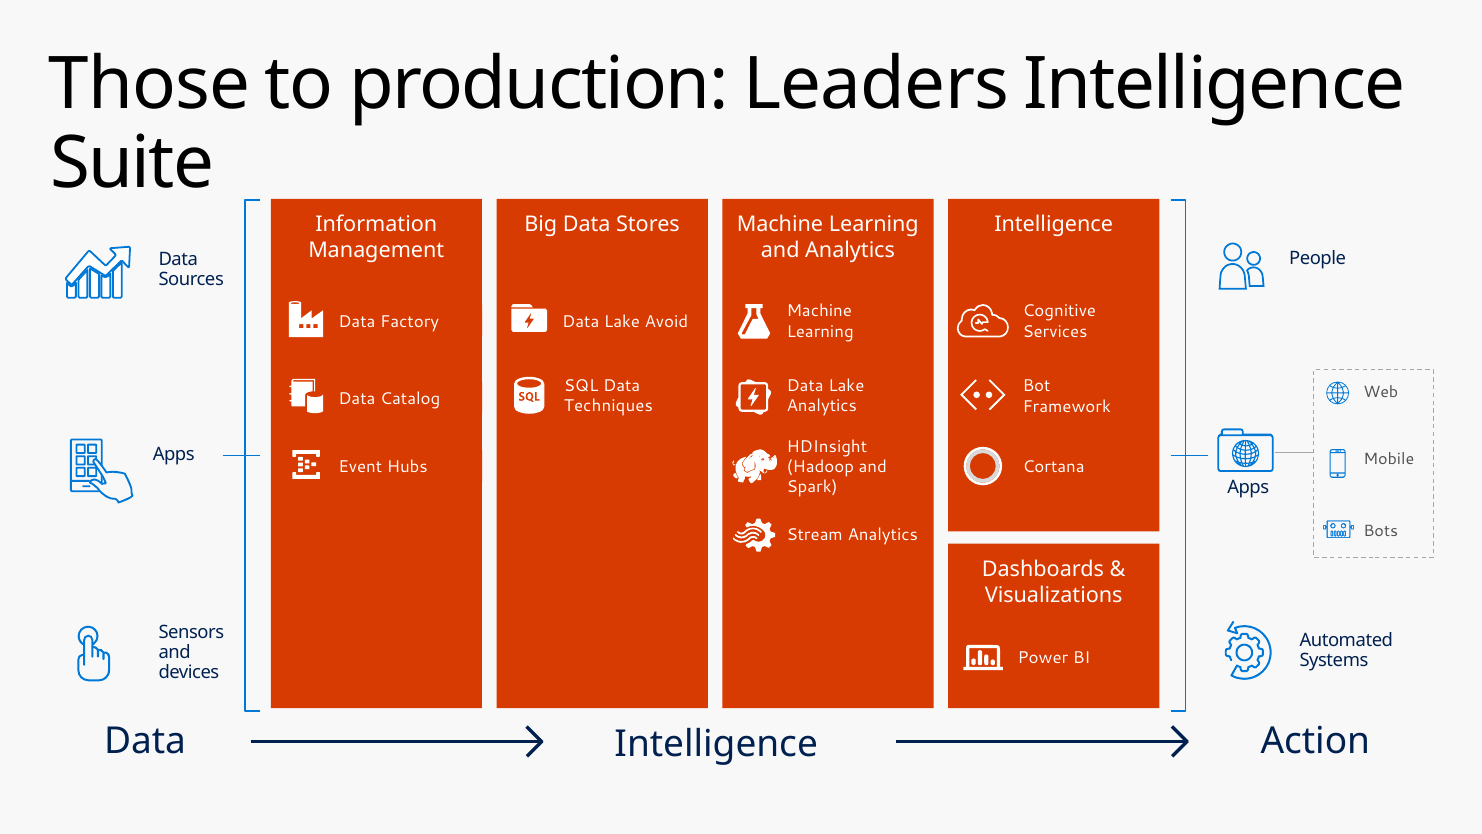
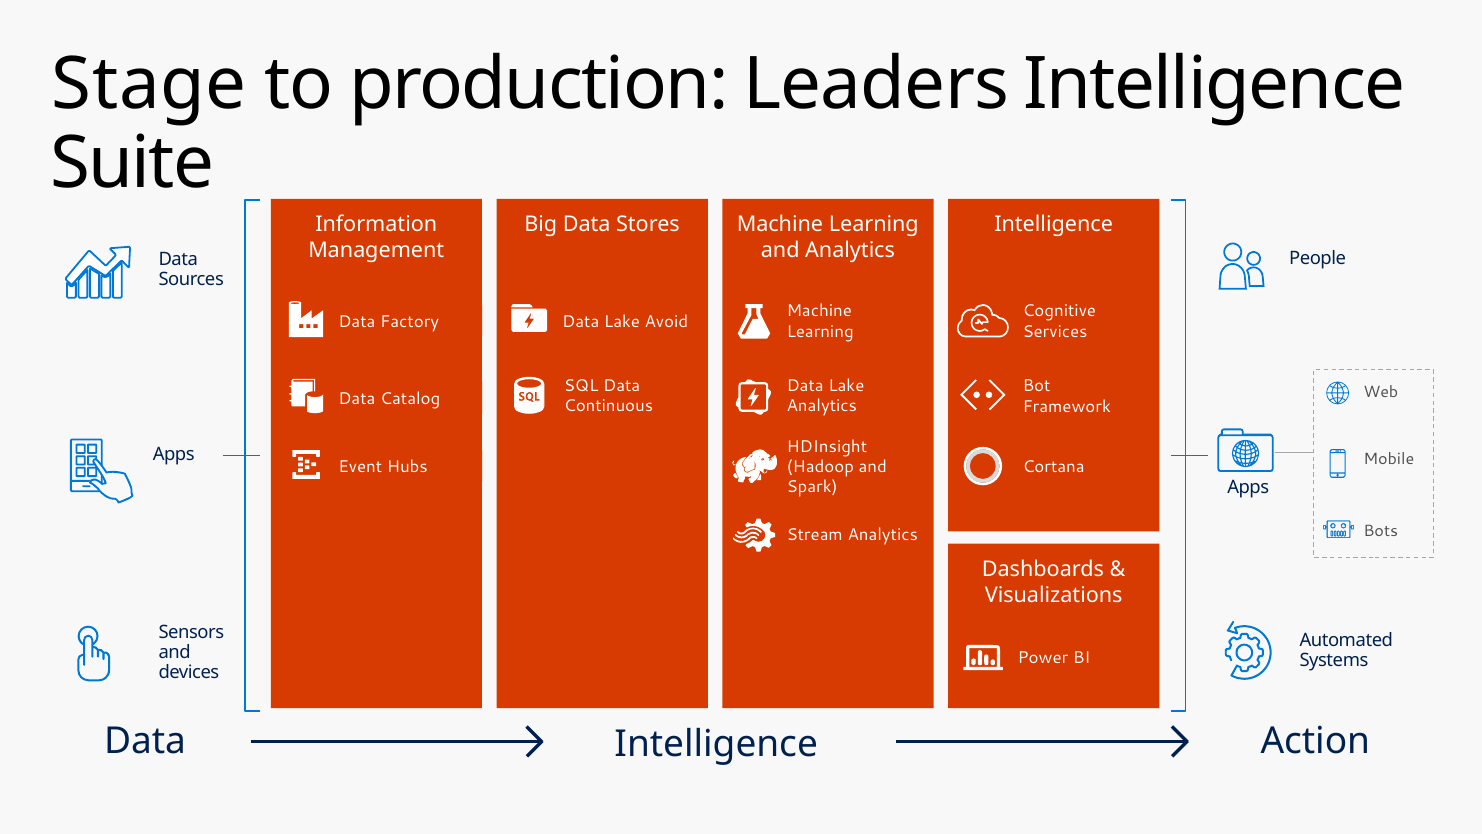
Those: Those -> Stage (149, 85)
Techniques: Techniques -> Continuous (609, 406)
